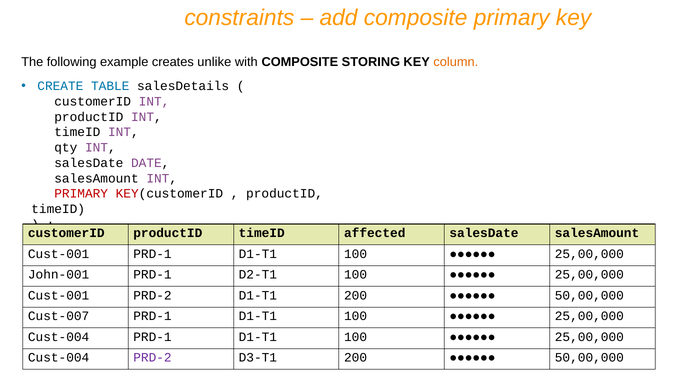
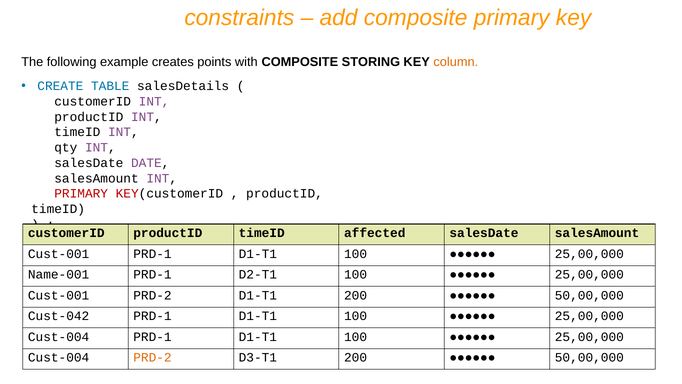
unlike: unlike -> points (214, 62)
John-001: John-001 -> Name-001 (59, 274)
Cust-007: Cust-007 -> Cust-042 (59, 316)
PRD-2 colour: purple -> orange (152, 357)
